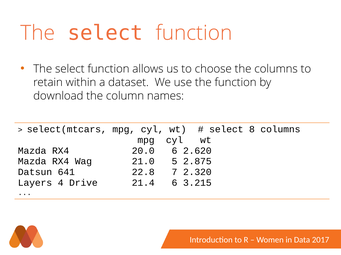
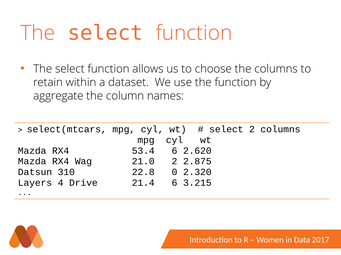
download: download -> aggregate (58, 96)
select 8: 8 -> 2 (252, 130)
20.0: 20.0 -> 53.4 (143, 151)
21.0 5: 5 -> 2 (175, 162)
641: 641 -> 310 (66, 173)
7: 7 -> 0 (175, 173)
